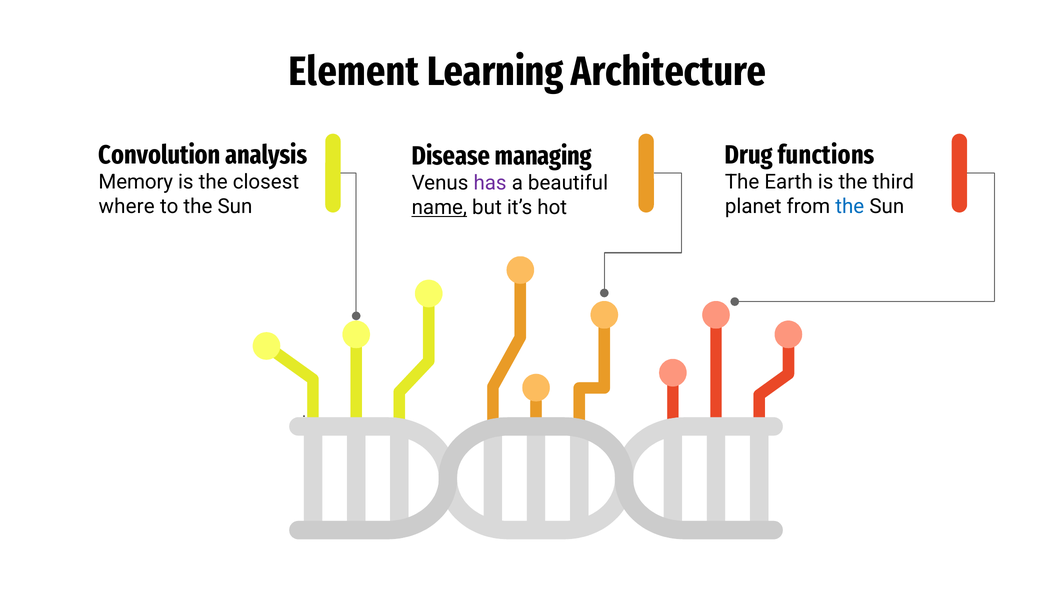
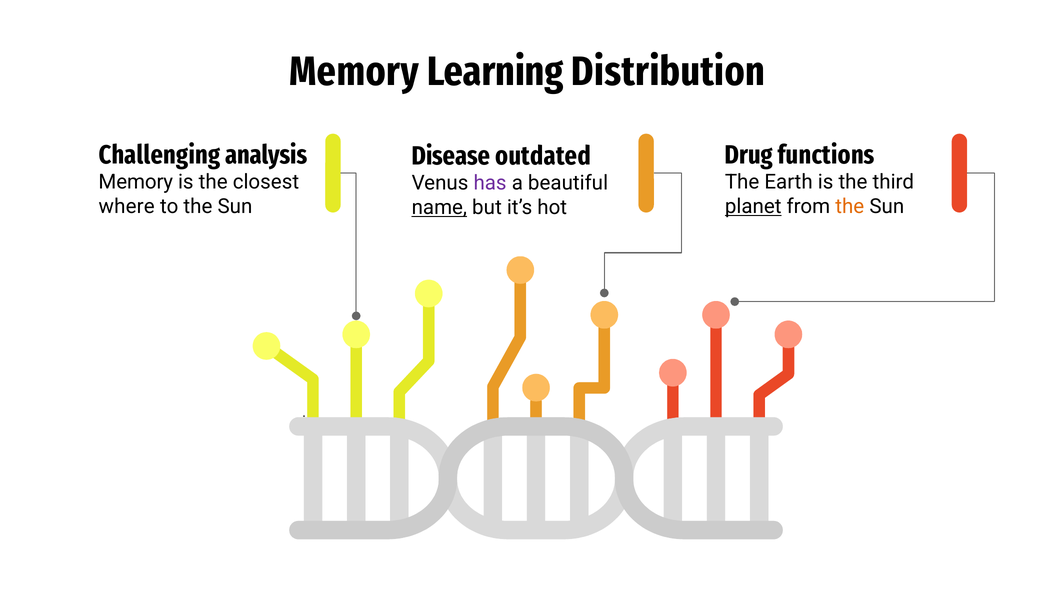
Element: Element -> Memory (354, 72)
Architecture: Architecture -> Distribution (668, 72)
Convolution: Convolution -> Challenging (159, 155)
managing: managing -> outdated (543, 156)
planet underline: none -> present (753, 206)
the colour: blue -> orange (850, 206)
